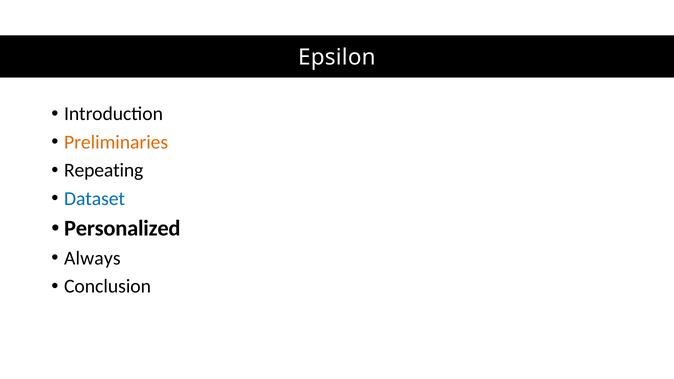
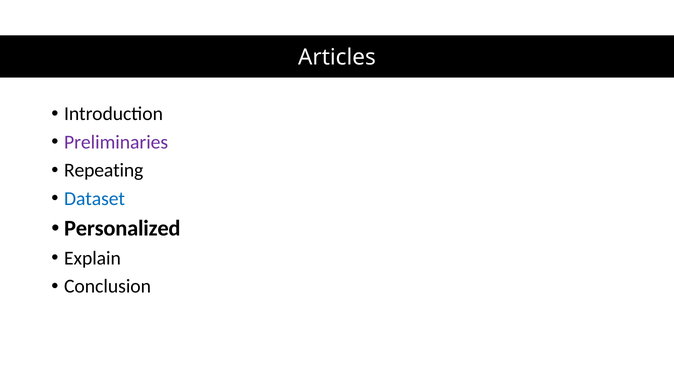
Epsilon: Epsilon -> Articles (337, 57)
Preliminaries colour: orange -> purple (116, 142)
Always: Always -> Explain (92, 258)
